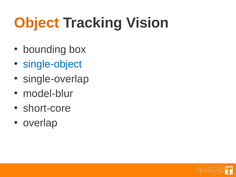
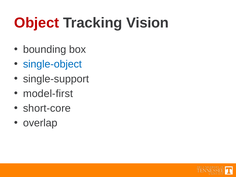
Object colour: orange -> red (37, 23)
single-overlap: single-overlap -> single-support (56, 79)
model-blur: model-blur -> model-first (48, 94)
